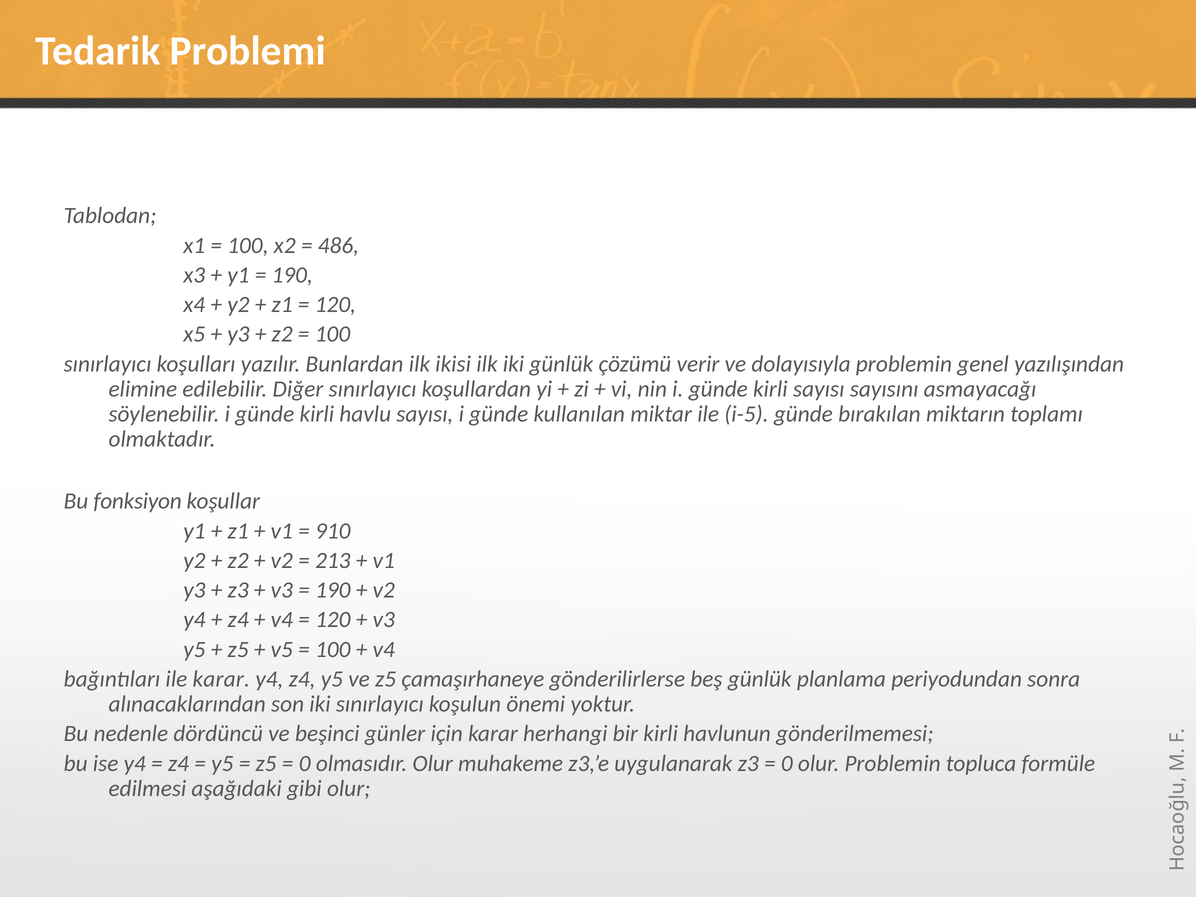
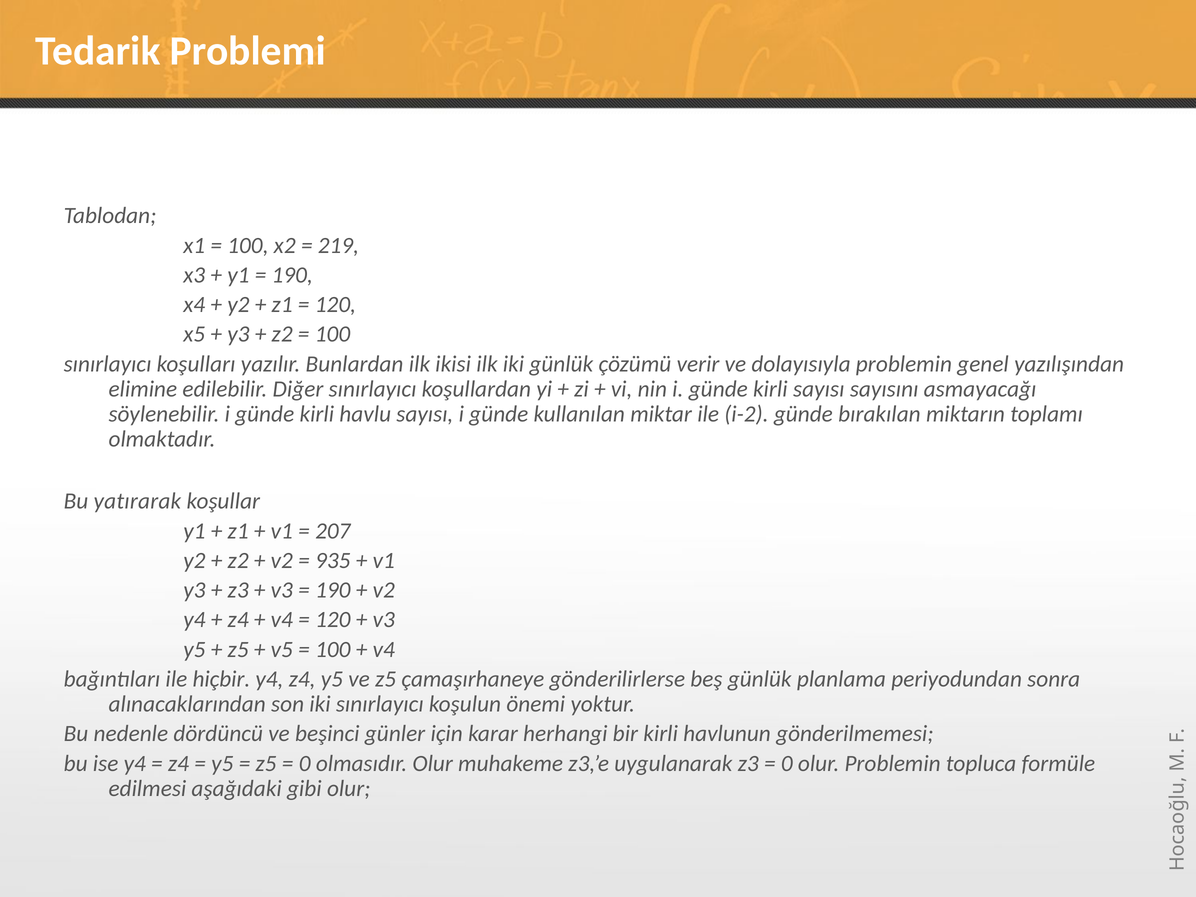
486: 486 -> 219 (338, 245)
i-5: i-5 -> i-2 (746, 414)
fonksiyon: fonksiyon -> yatırarak (137, 501)
910: 910 -> 207 (333, 531)
213: 213 -> 935 (333, 561)
ile karar: karar -> hiçbir (221, 679)
